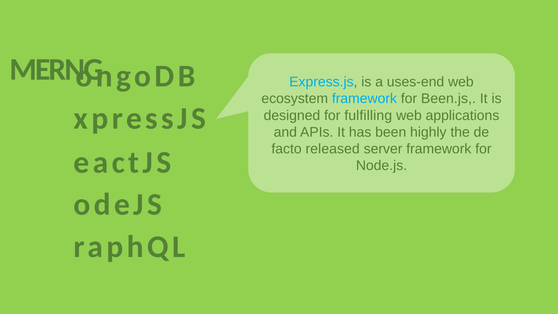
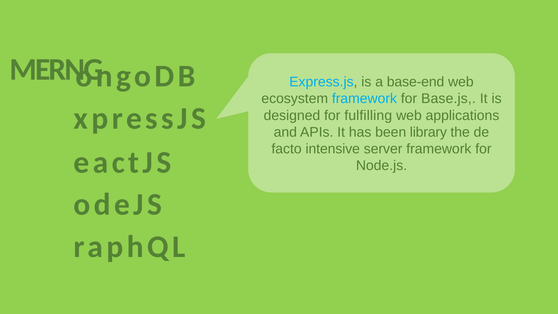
uses-end: uses-end -> base-end (416, 82)
Been.js: Been.js -> Base.js (448, 99)
highly: highly -> library (428, 132)
released: released -> intensive (333, 149)
